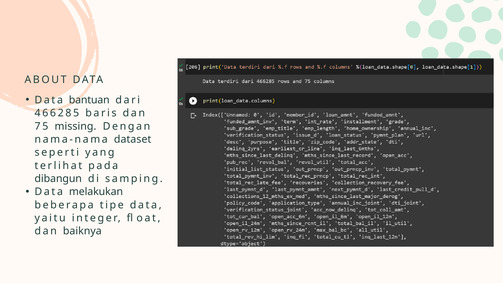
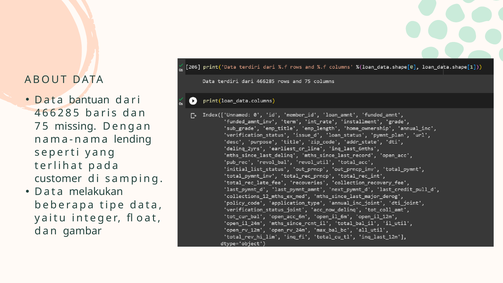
dataset: dataset -> lending (133, 139)
dibangun: dibangun -> customer (58, 179)
baiknya: baiknya -> gambar (82, 231)
